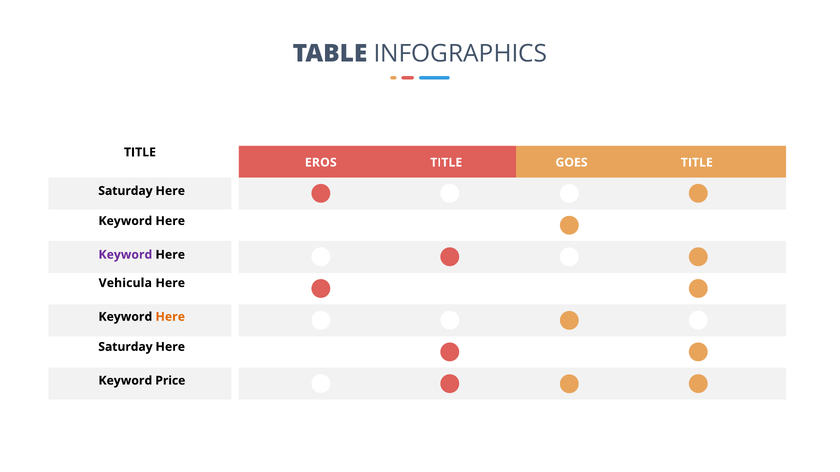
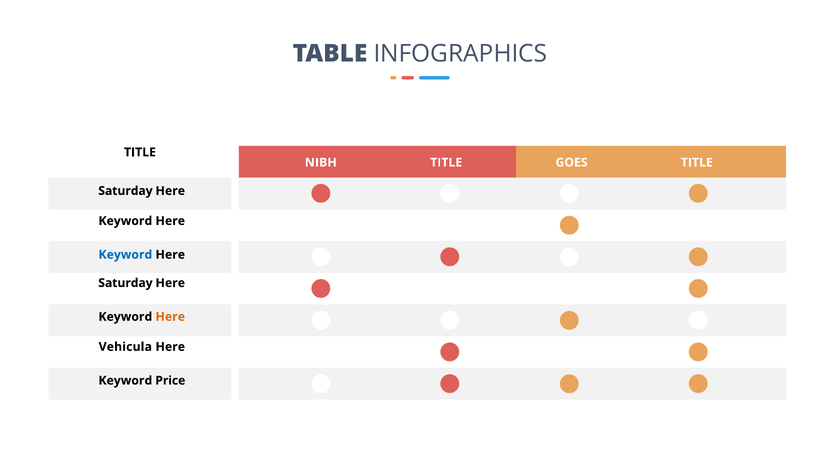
EROS: EROS -> NIBH (321, 163)
Keyword colour: purple -> blue (125, 255)
Vehicula: Vehicula -> Saturday (125, 283)
Saturday: Saturday -> Vehicula (125, 347)
